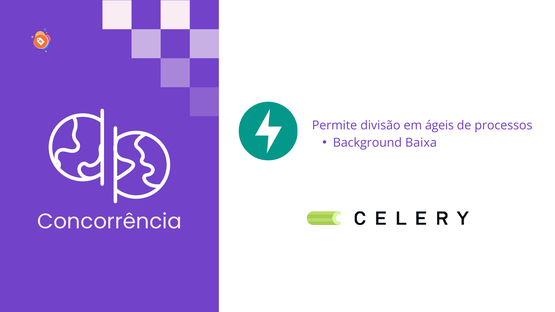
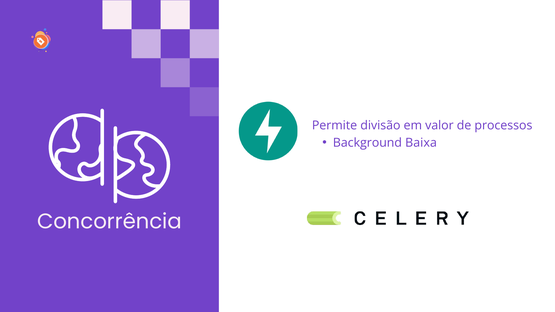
ágeis: ágeis -> valor (439, 126)
